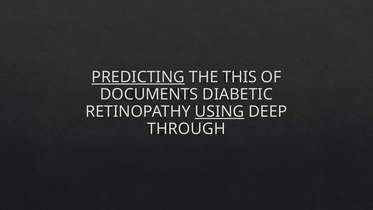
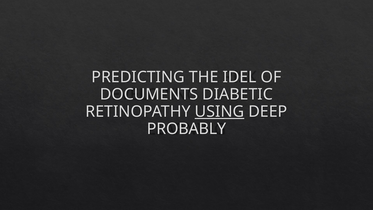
PREDICTING underline: present -> none (138, 77)
THIS: THIS -> IDEL (240, 77)
THROUGH: THROUGH -> PROBABLY (187, 129)
